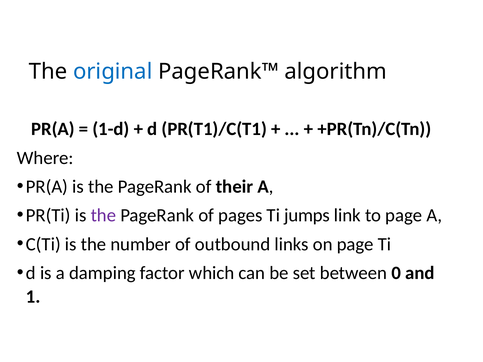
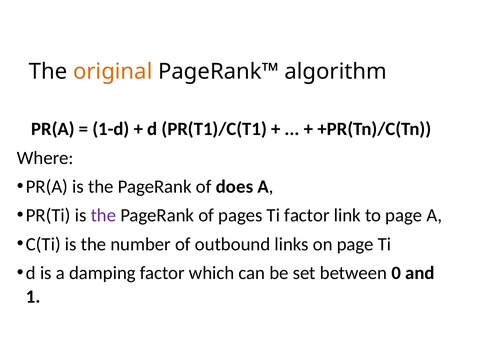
original colour: blue -> orange (113, 72)
their: their -> does (234, 187)
Ti jumps: jumps -> factor (307, 216)
